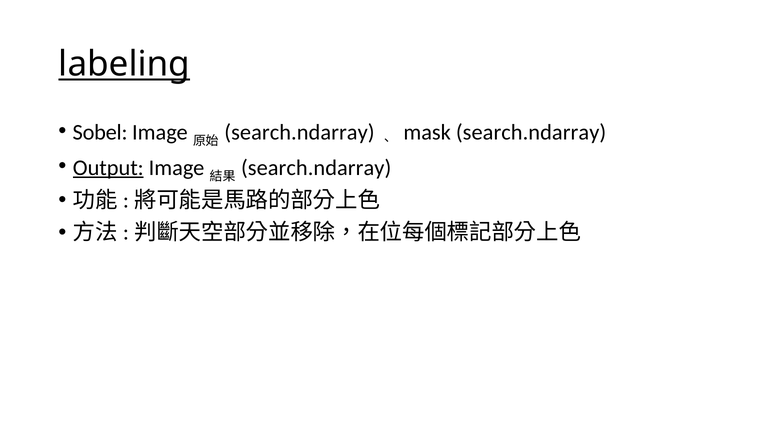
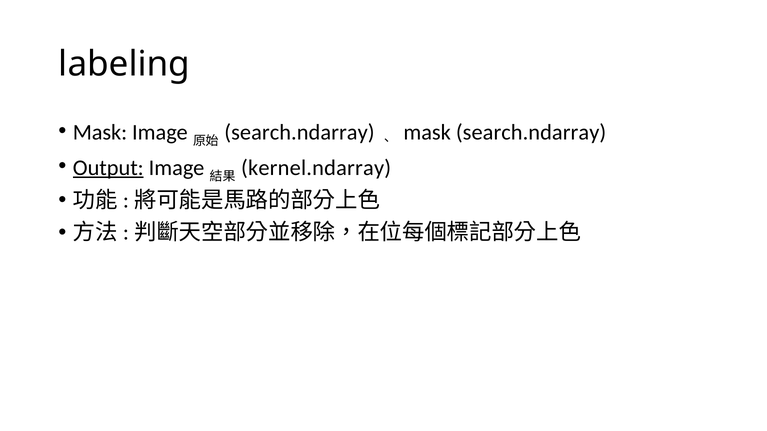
labeling underline: present -> none (124, 64)
Sobel: Sobel -> Mask (100, 132)
search.ndarray: search.ndarray -> kernel.ndarray (316, 168)
